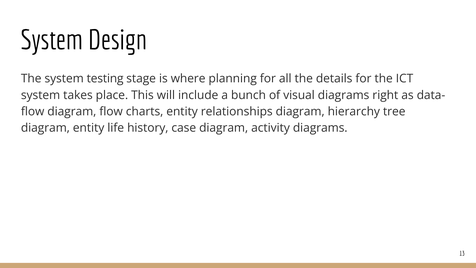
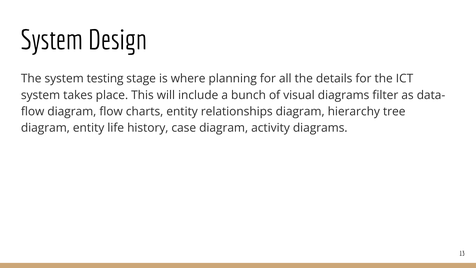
right: right -> filter (385, 95)
